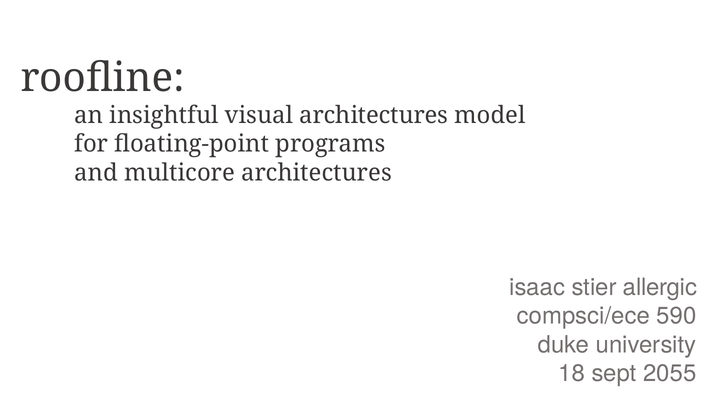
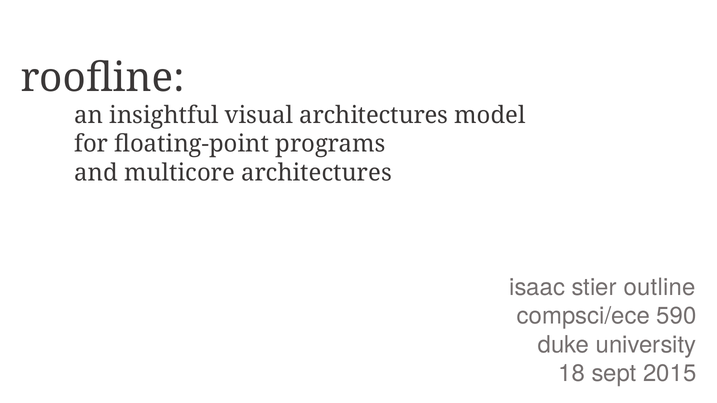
allergic: allergic -> outline (660, 288)
2055: 2055 -> 2015 (670, 374)
